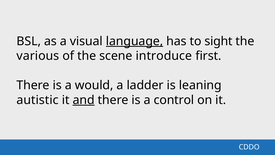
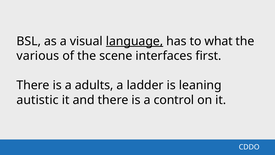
sight: sight -> what (219, 41)
introduce: introduce -> interfaces (164, 56)
would: would -> adults (94, 85)
and underline: present -> none (84, 100)
